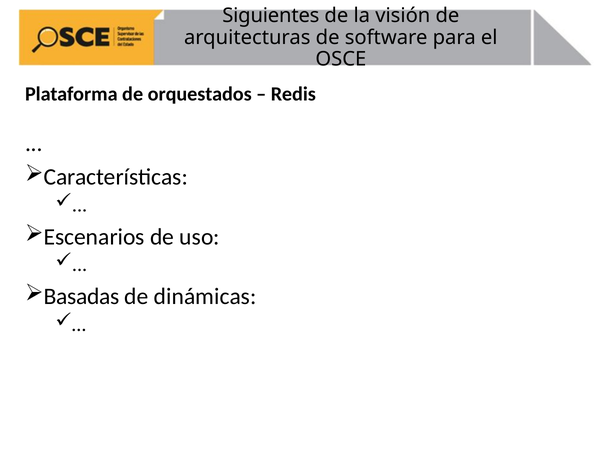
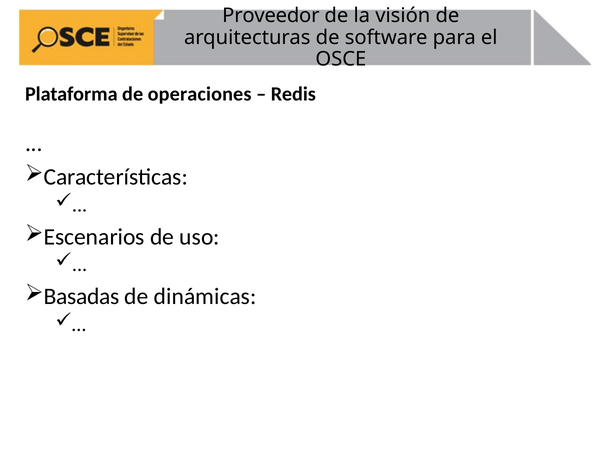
Siguientes: Siguientes -> Proveedor (271, 16)
orquestados: orquestados -> operaciones (200, 94)
